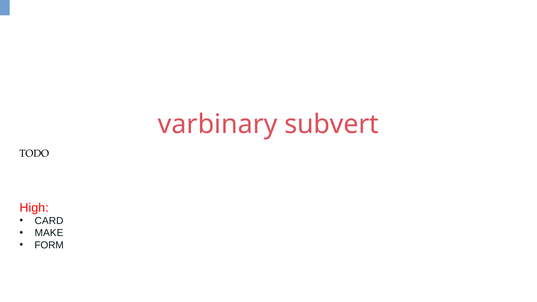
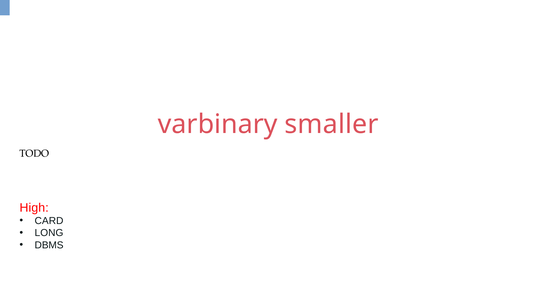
subvert: subvert -> smaller (332, 124)
MAKE: MAKE -> LONG (49, 233)
FORM: FORM -> DBMS (49, 245)
